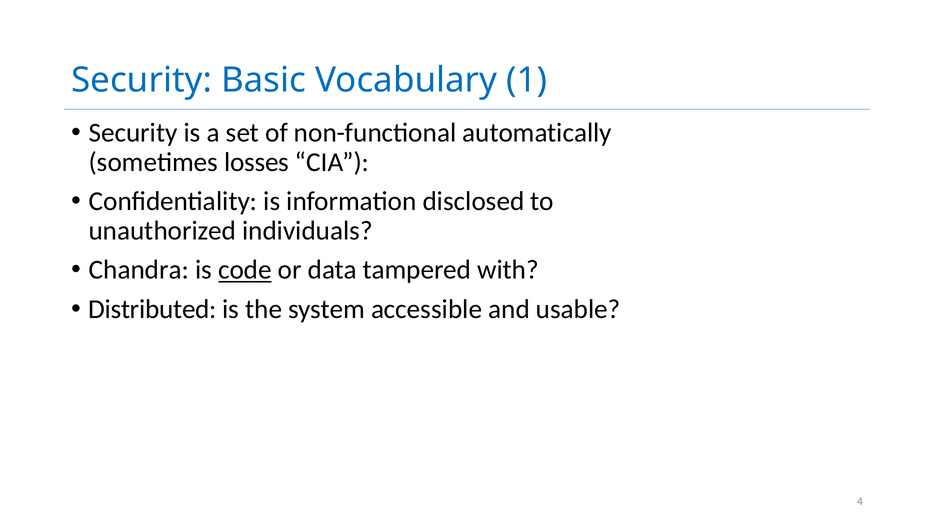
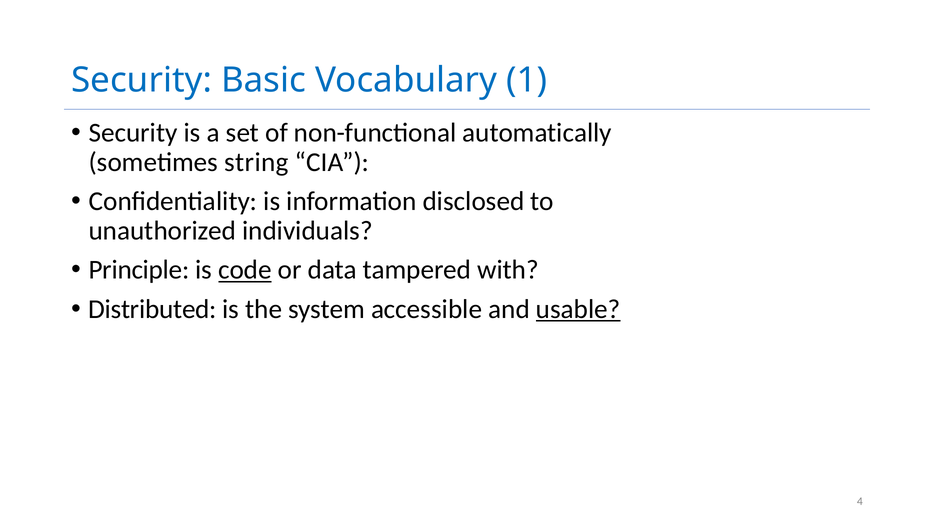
losses: losses -> string (256, 162)
Chandra: Chandra -> Principle (139, 270)
usable underline: none -> present (578, 309)
